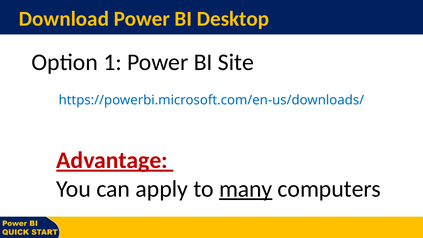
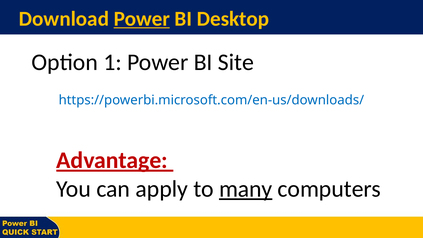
Power underline: none -> present (142, 19)
